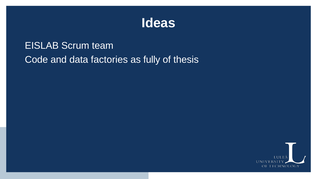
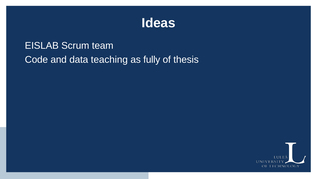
factories: factories -> teaching (109, 59)
